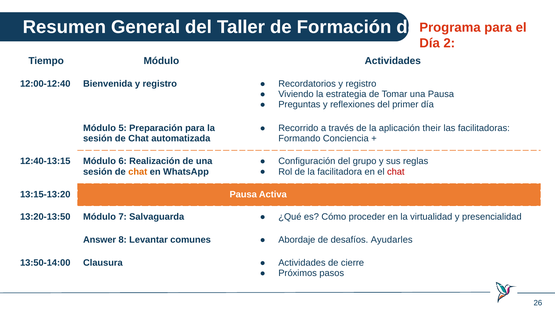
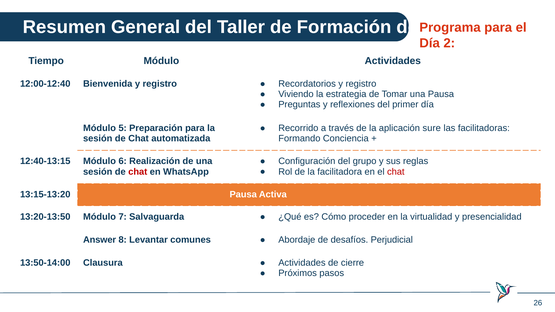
their: their -> sure (432, 128)
chat colour: orange -> red (138, 172)
Ayudarles: Ayudarles -> Perjudicial (392, 240)
